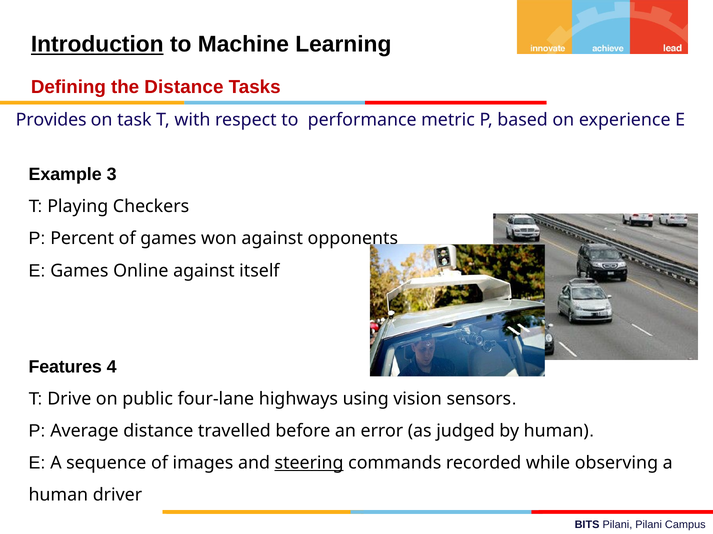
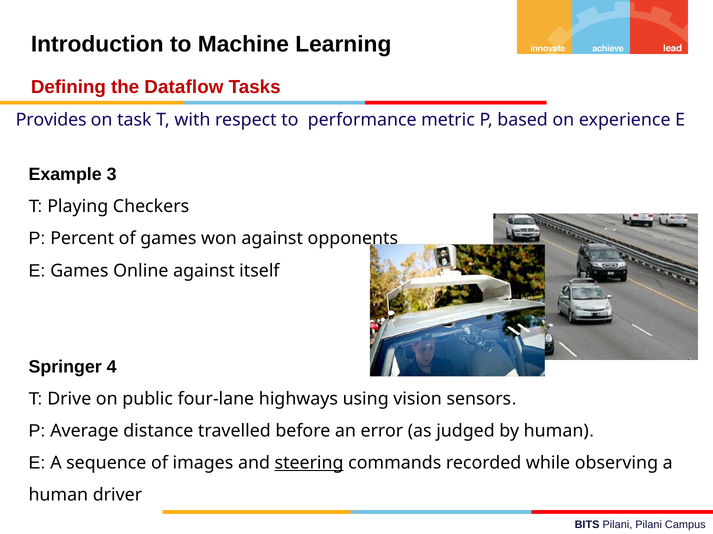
Introduction underline: present -> none (97, 45)
the Distance: Distance -> Dataflow (184, 87)
Features: Features -> Springer (65, 367)
